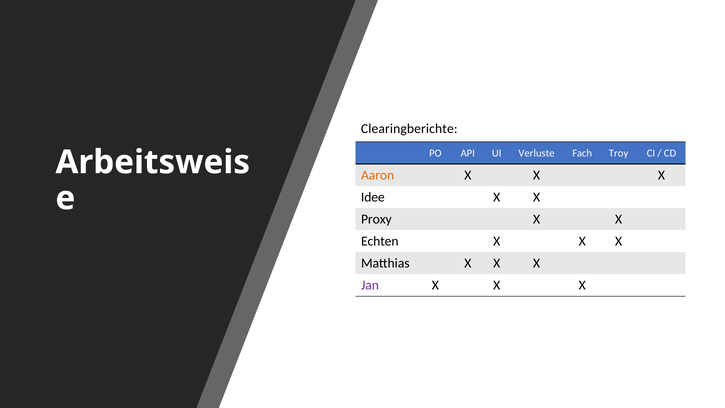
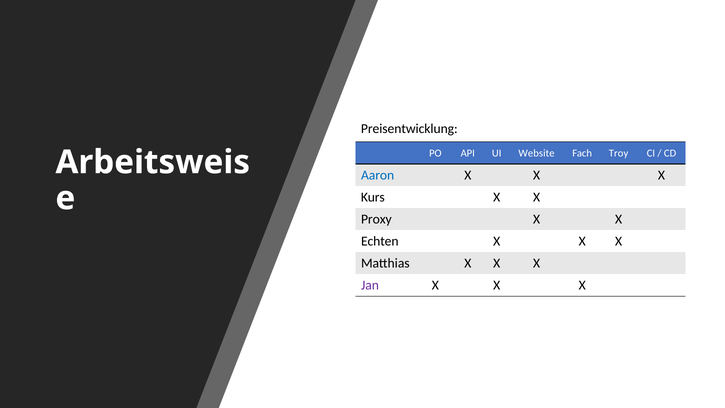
Clearingberichte: Clearingberichte -> Preisentwicklung (409, 129)
Verluste: Verluste -> Website (537, 153)
Aaron colour: orange -> blue (378, 175)
Idee: Idee -> Kurs (373, 197)
